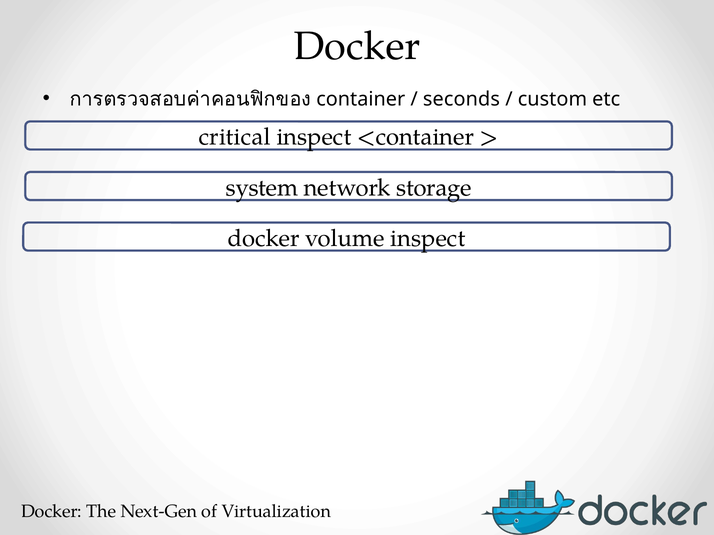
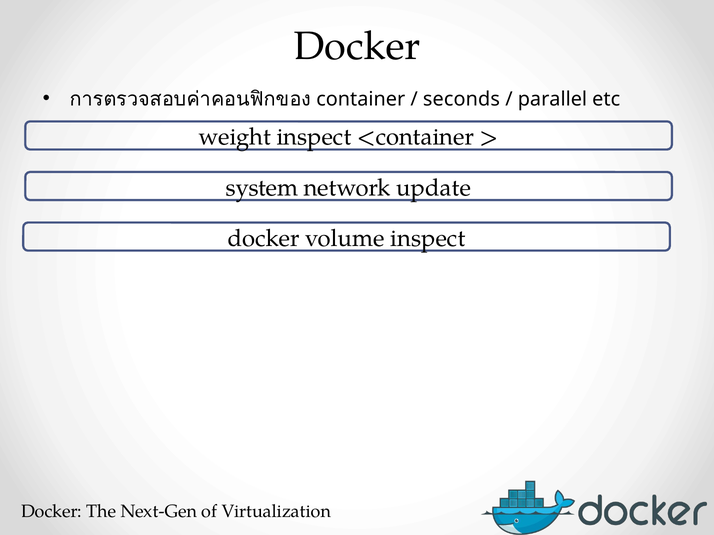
custom: custom -> parallel (552, 99)
critical: critical -> weight (235, 137)
storage: storage -> update (434, 188)
